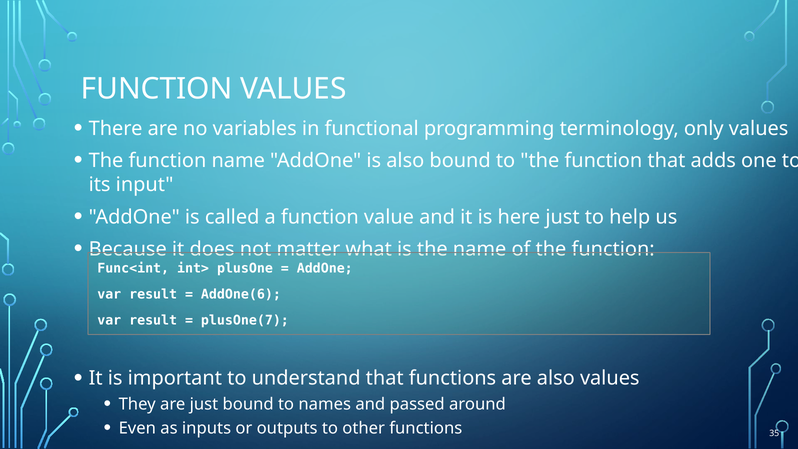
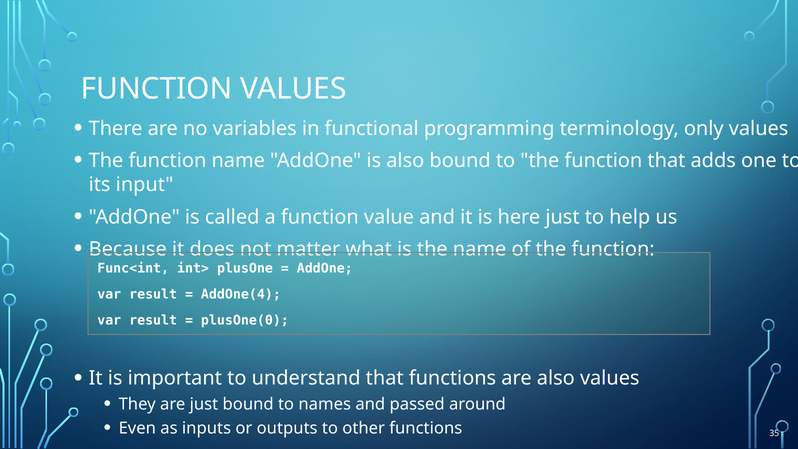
AddOne(6: AddOne(6 -> AddOne(4 (241, 294)
plusOne(7: plusOne(7 -> plusOne(0 (245, 320)
